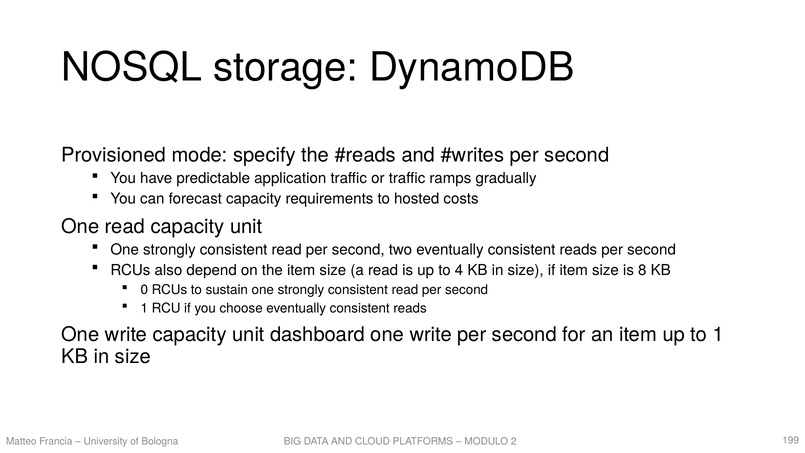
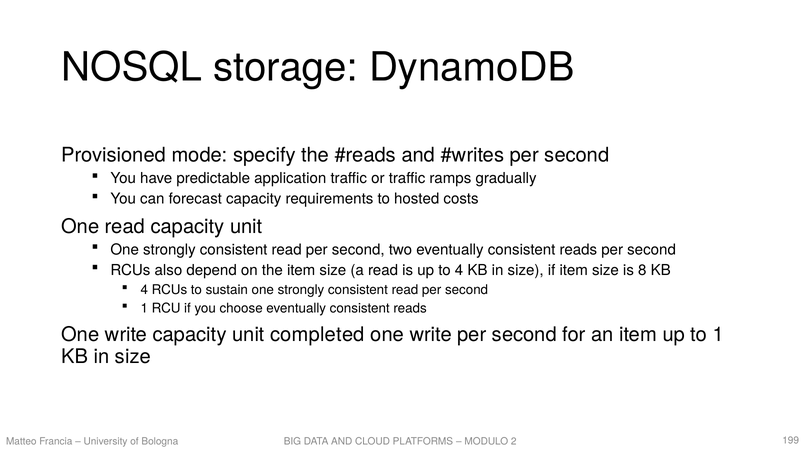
0: 0 -> 4 (144, 290)
dashboard: dashboard -> completed (317, 335)
